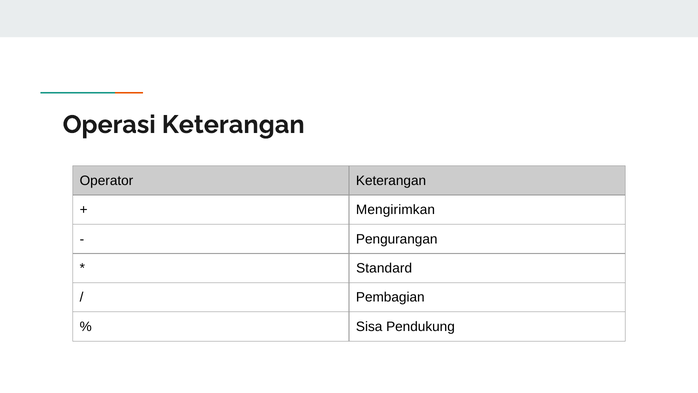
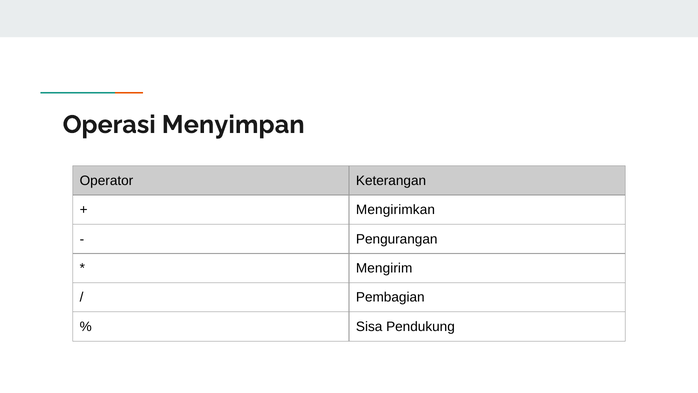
Operasi Keterangan: Keterangan -> Menyimpan (233, 125)
Standard: Standard -> Mengirim (384, 268)
